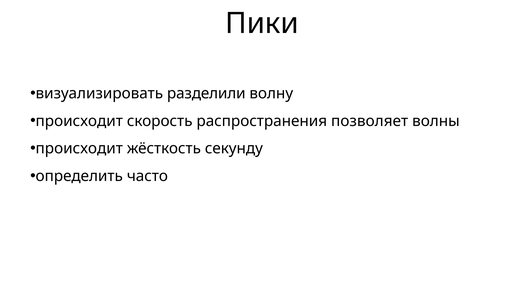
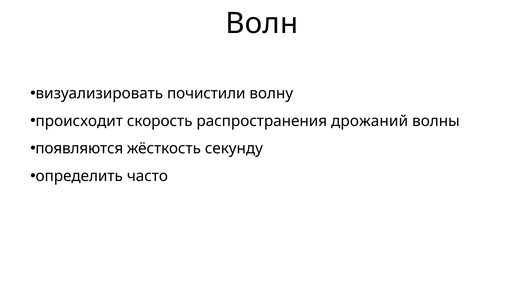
Пики: Пики -> Волн (262, 24)
разделили: разделили -> почистили (206, 93)
позволяет: позволяет -> дрожаний (370, 121)
происходит: происходит -> появляются (79, 148)
